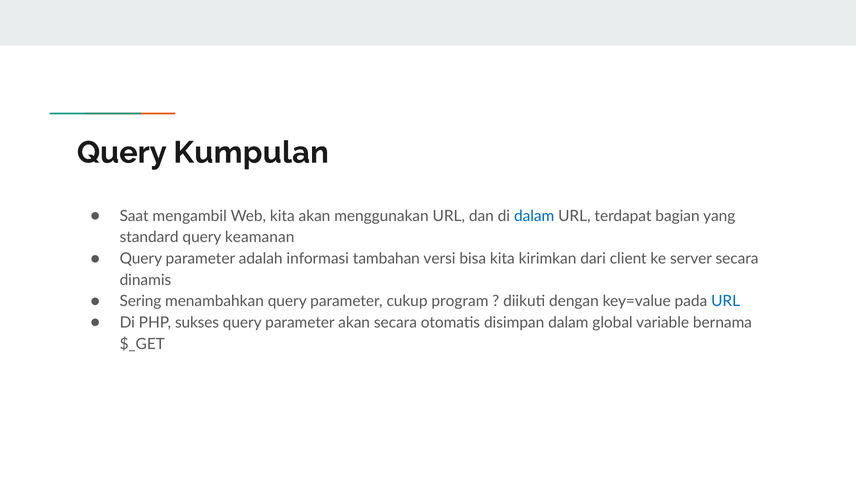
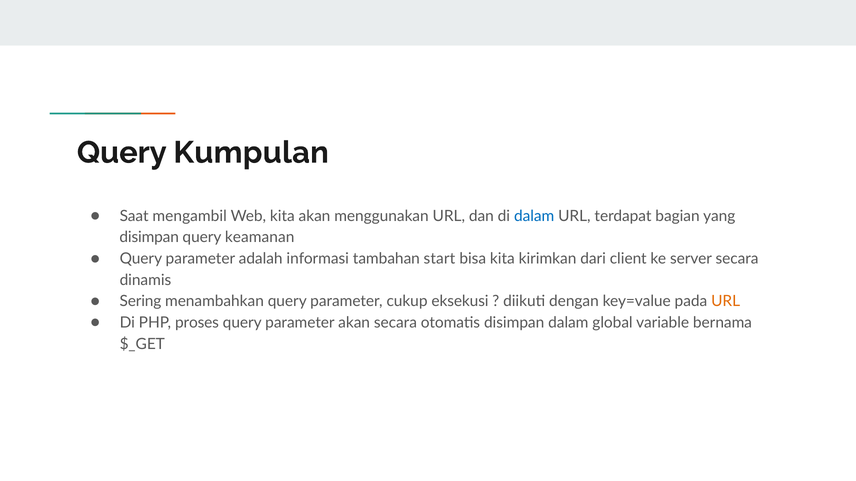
standard: standard -> disimpan (149, 238)
versi: versi -> start (439, 259)
program: program -> eksekusi (460, 302)
URL colour: blue -> orange (726, 302)
sukses: sukses -> proses (197, 323)
